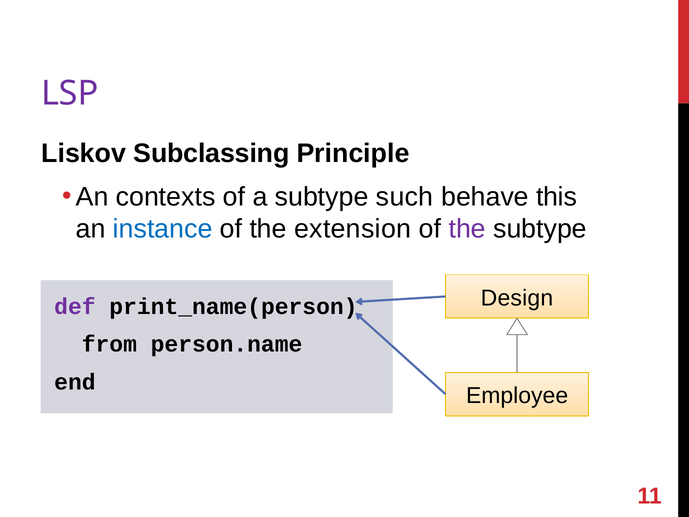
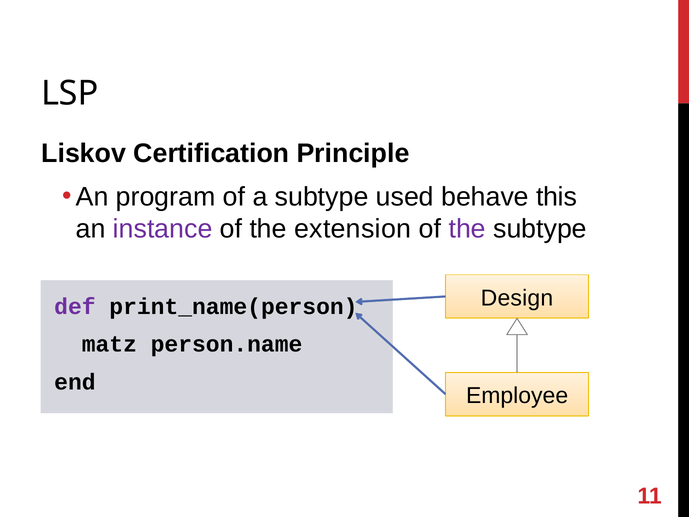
LSP colour: purple -> black (70, 93)
Subclassing: Subclassing -> Certification (211, 153)
contexts: contexts -> program (166, 197)
such: such -> used (405, 197)
instance colour: blue -> purple (163, 229)
from: from -> matz (109, 344)
